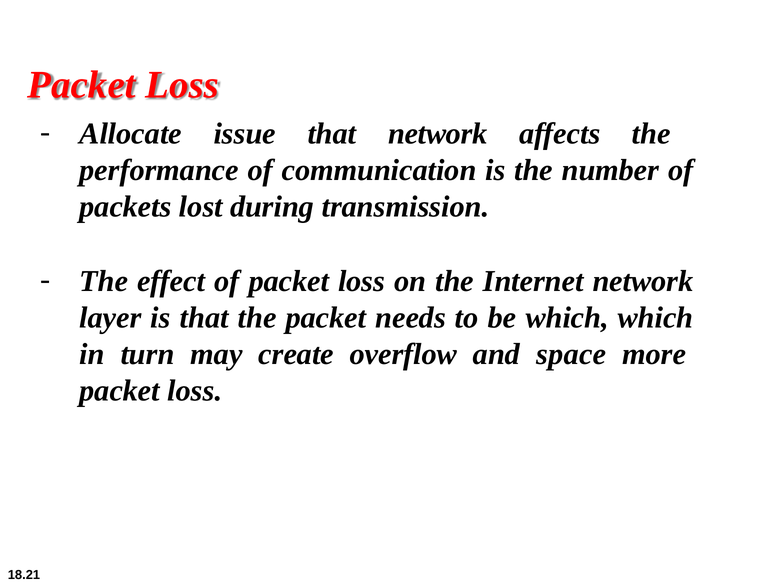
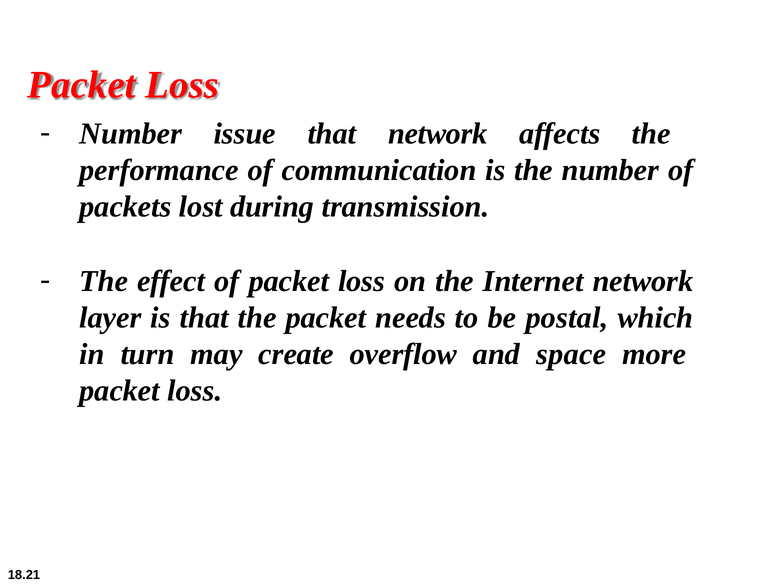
Allocate: Allocate -> Number (131, 134)
be which: which -> postal (567, 318)
